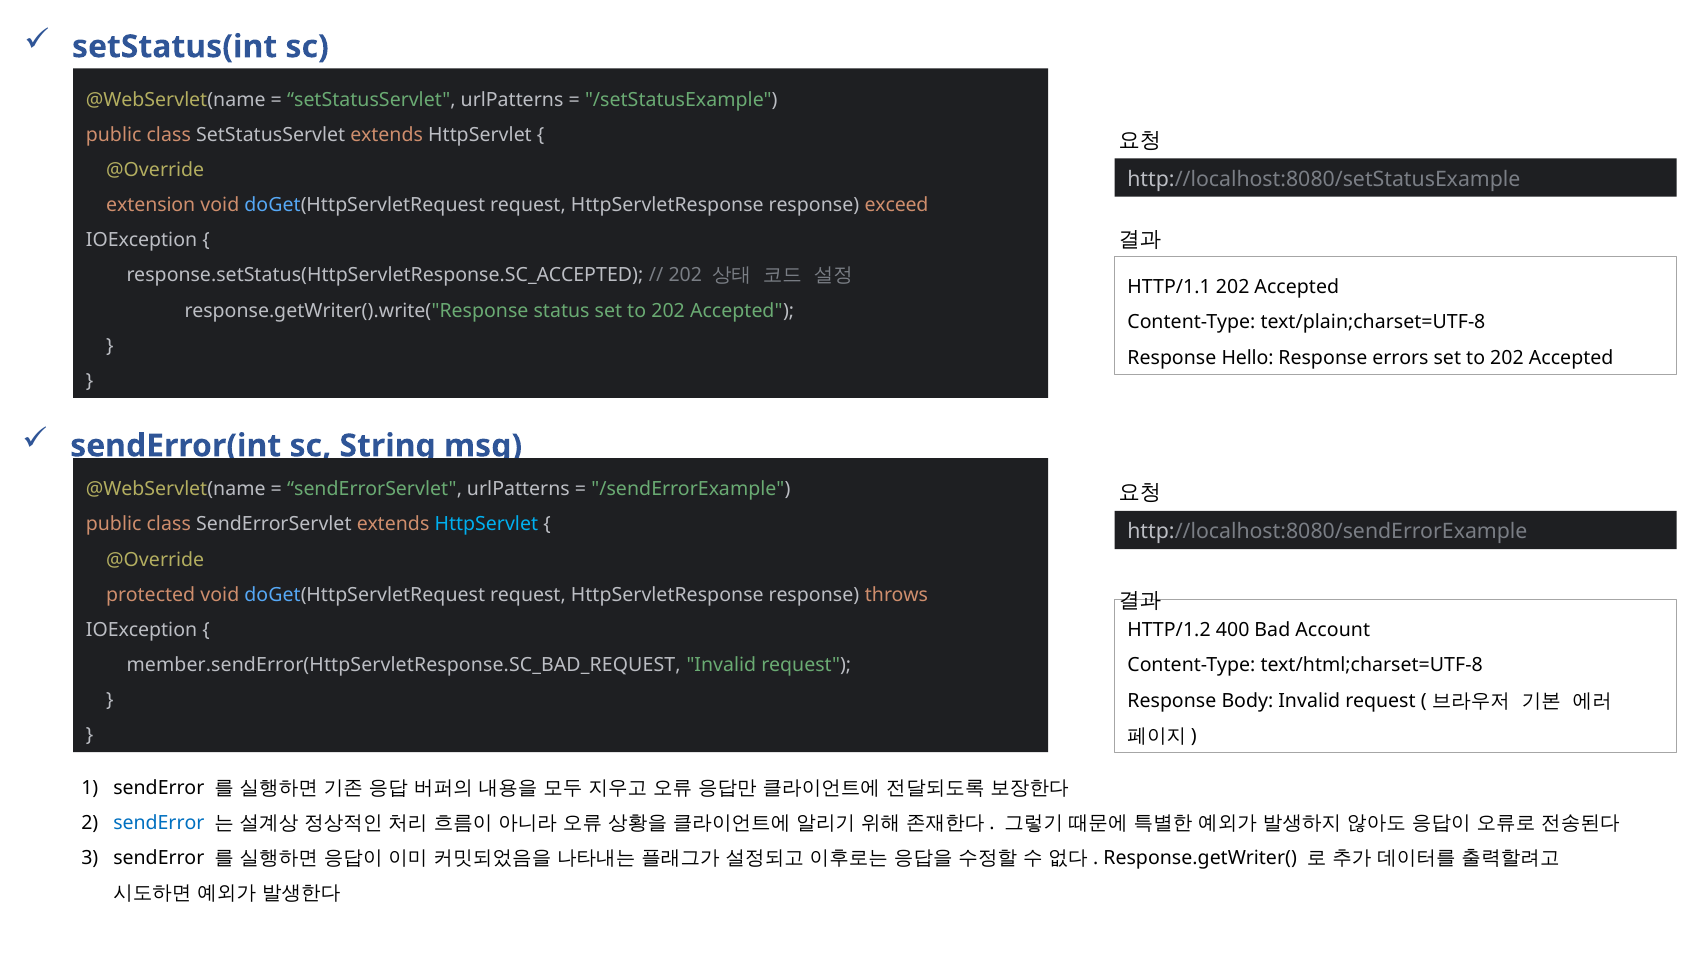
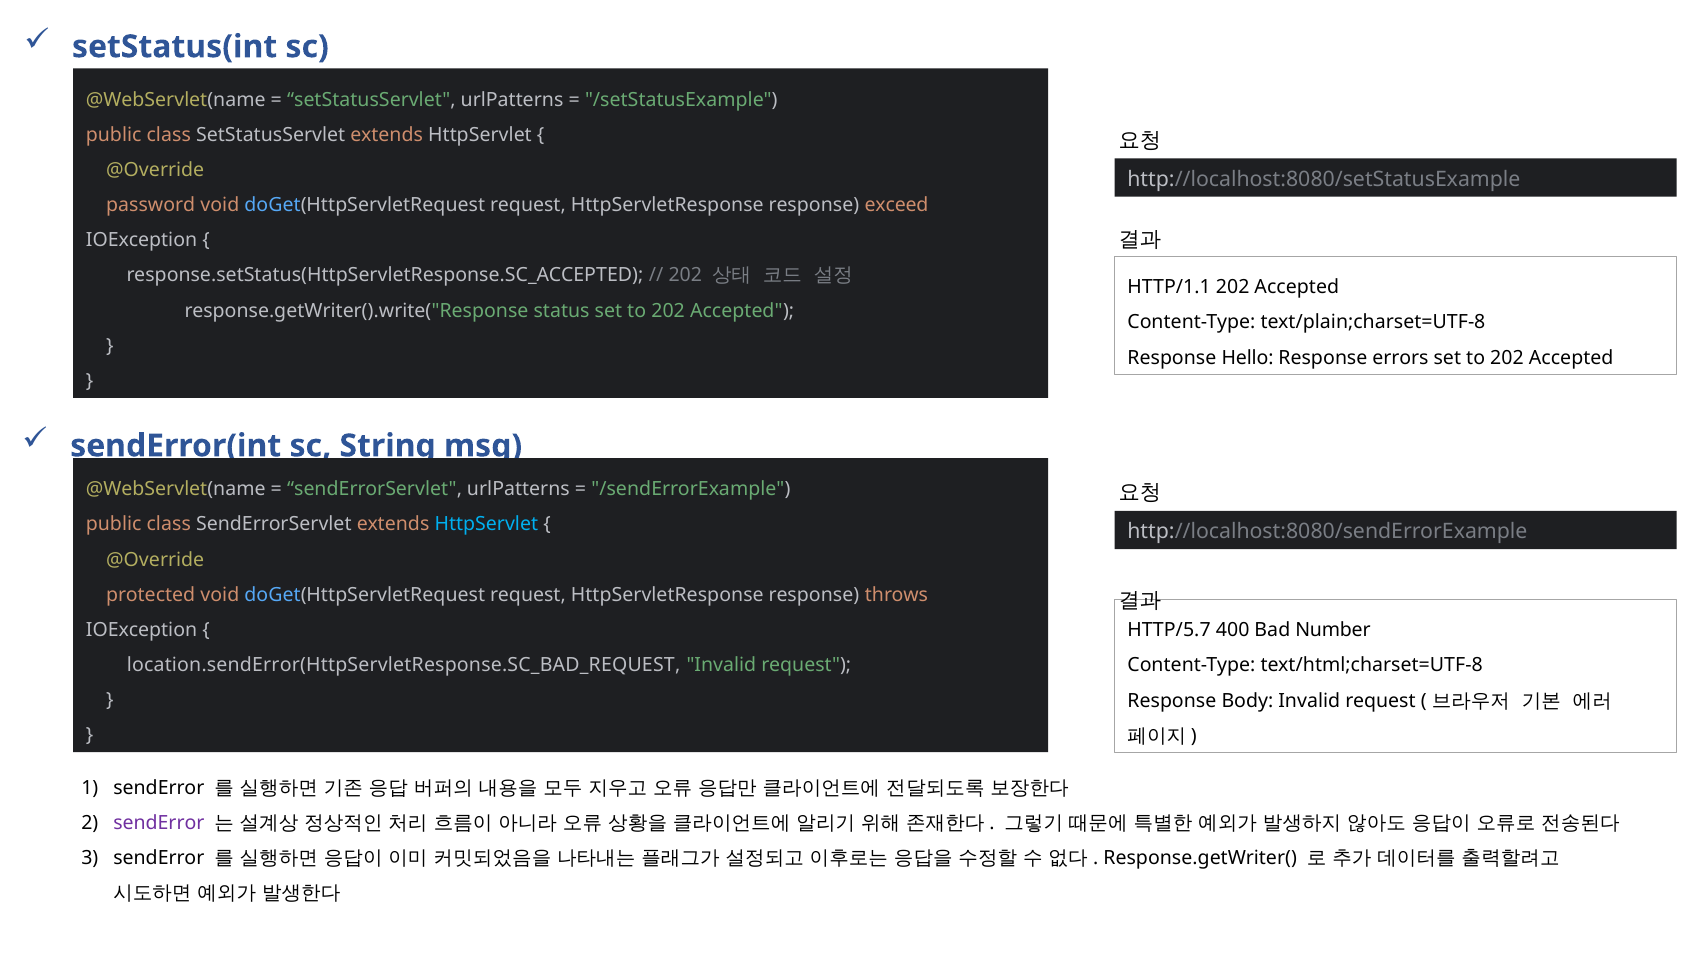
extension: extension -> password (151, 205)
HTTP/1.2: HTTP/1.2 -> HTTP/5.7 (1169, 630)
Account: Account -> Number (1333, 630)
member.sendError(HttpServletResponse.SC_BAD_REQUEST: member.sendError(HttpServletResponse.SC_BAD_REQUEST -> location.sendError(HttpServletResponse.SC_BAD_REQUEST (404, 665)
sendError colour: blue -> purple (159, 823)
